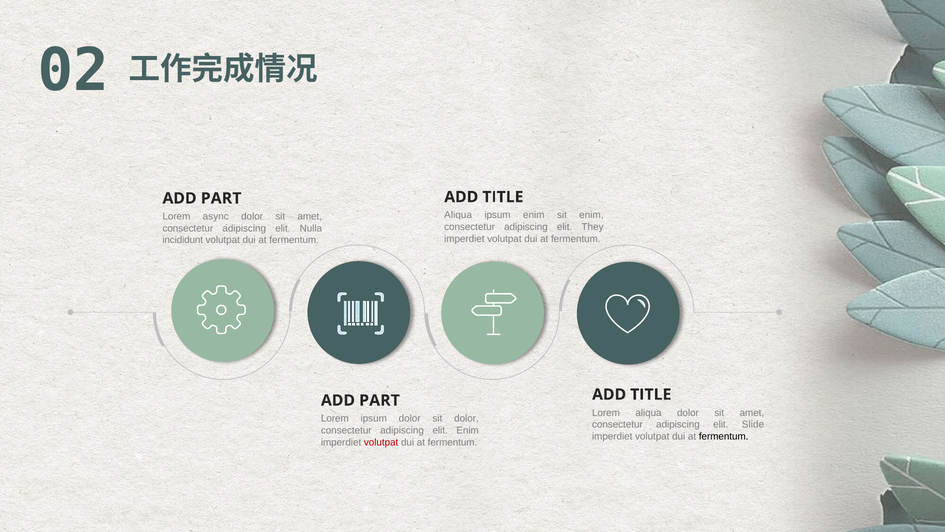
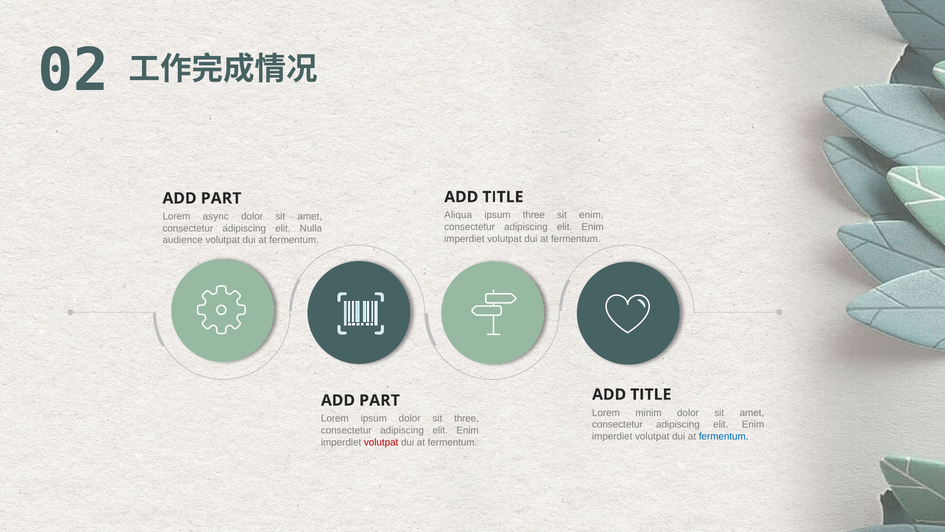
ipsum enim: enim -> three (534, 215)
They: They -> Enim (593, 227)
incididunt: incididunt -> audience (183, 240)
Lorem aliqua: aliqua -> minim (648, 412)
sit dolor: dolor -> three (466, 418)
Slide: Slide -> Enim (753, 424)
fermentum colour: black -> blue (724, 436)
